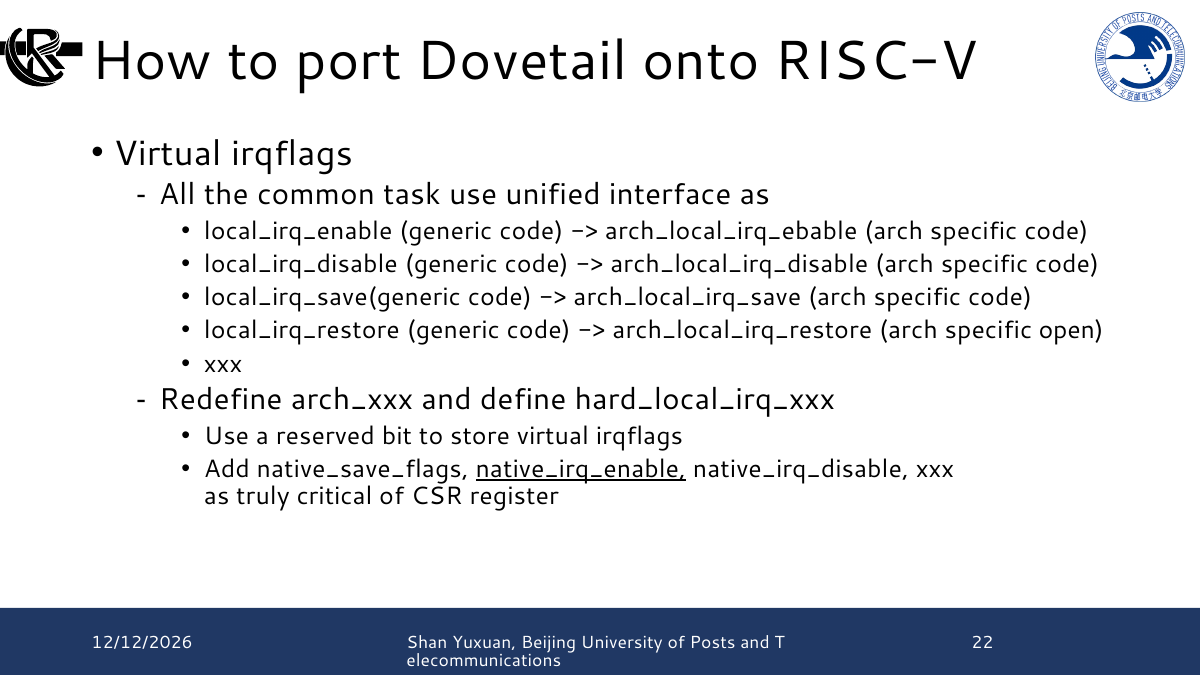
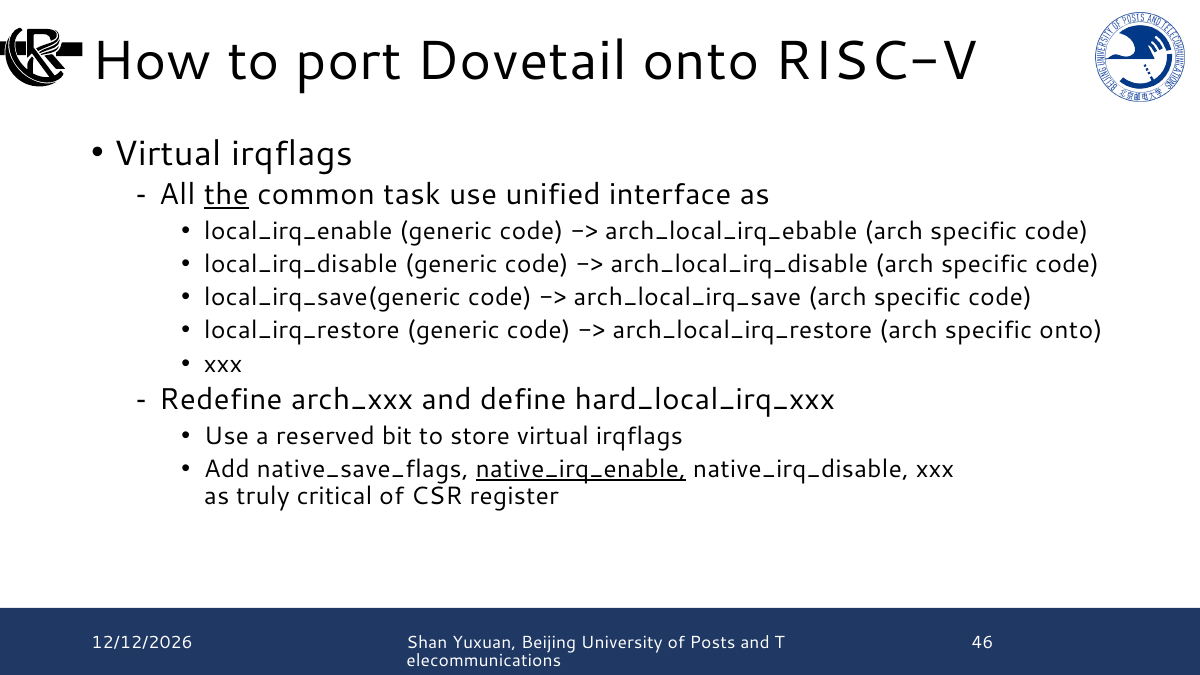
the underline: none -> present (226, 195)
specific open: open -> onto (1071, 331)
22: 22 -> 46 (982, 643)
